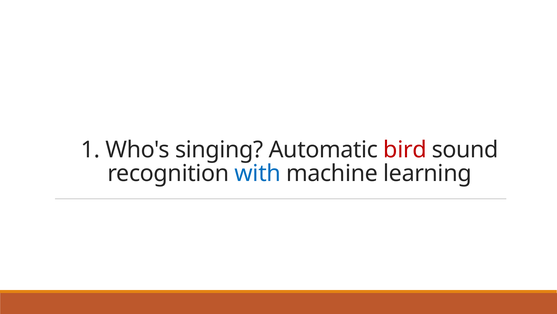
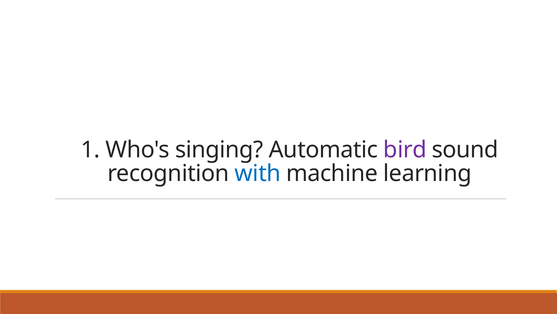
bird colour: red -> purple (405, 150)
